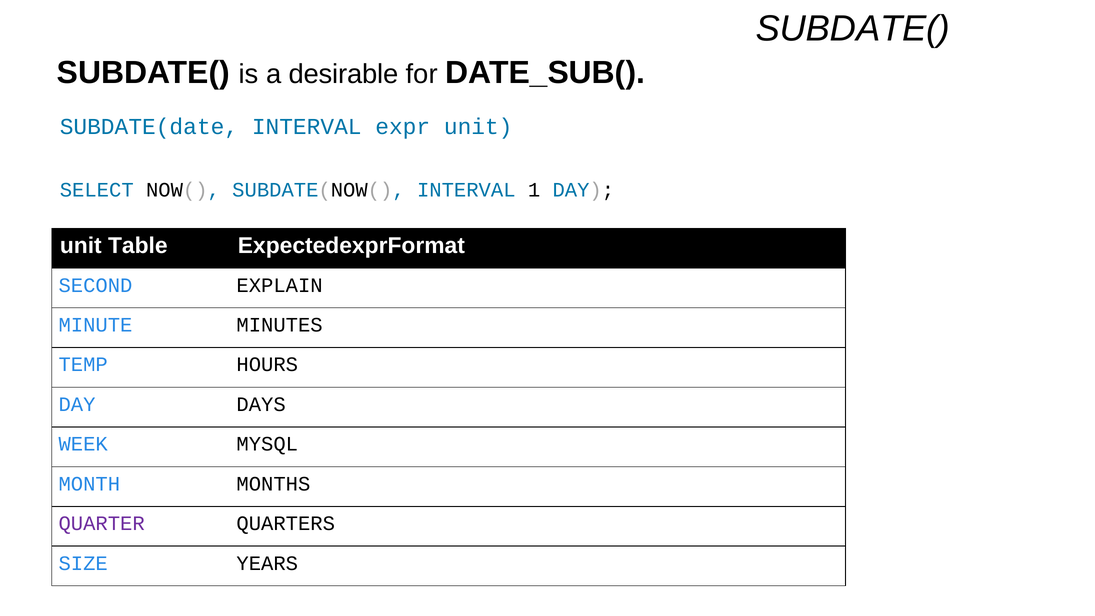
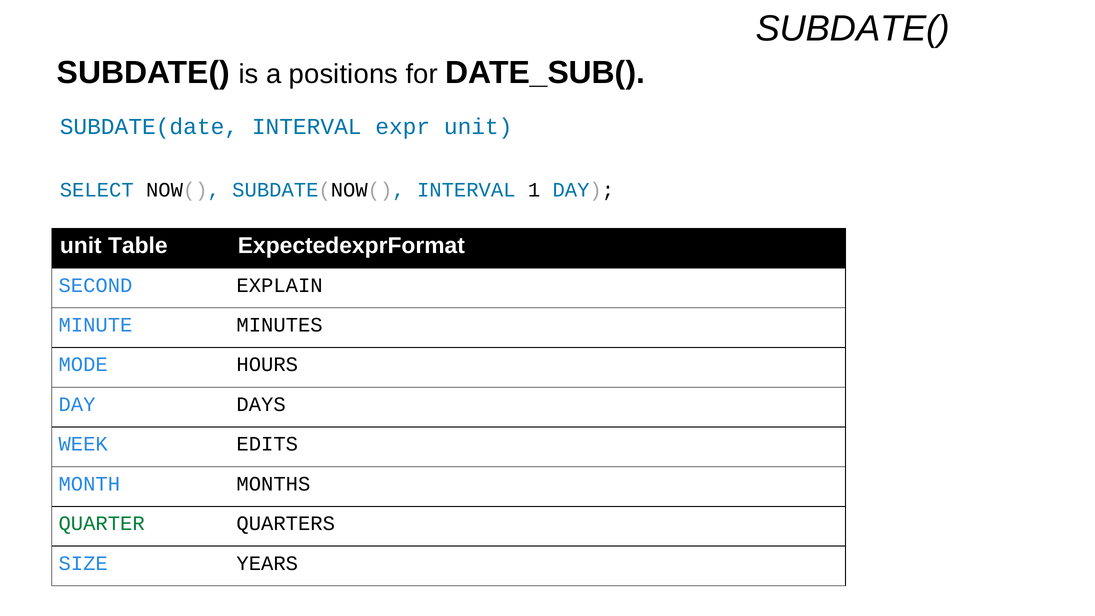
desirable: desirable -> positions (343, 74)
TEMP: TEMP -> MODE (83, 365)
MYSQL: MYSQL -> EDITS (267, 444)
QUARTER colour: purple -> green (102, 523)
